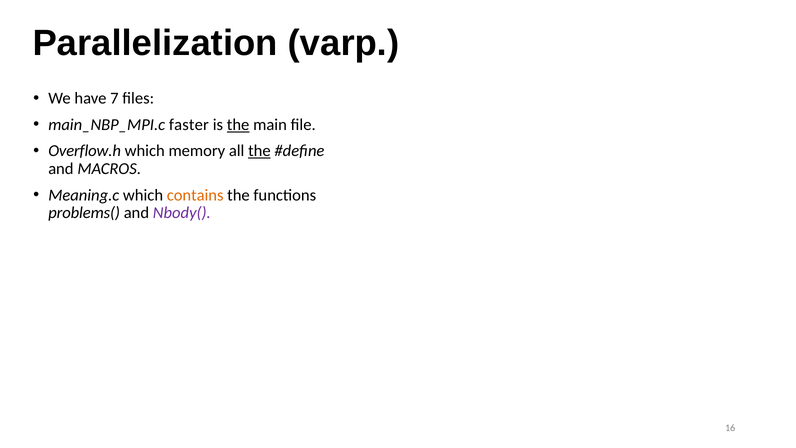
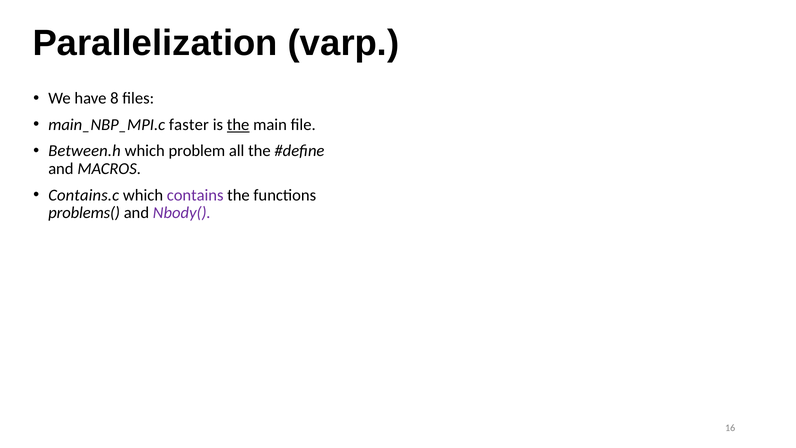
7: 7 -> 8 (114, 98)
Overflow.h: Overflow.h -> Between.h (84, 151)
memory: memory -> problem (197, 151)
the underline: present -> none (259, 151)
Meaning.c: Meaning.c -> Contains.c (84, 195)
contains colour: orange -> purple (195, 195)
